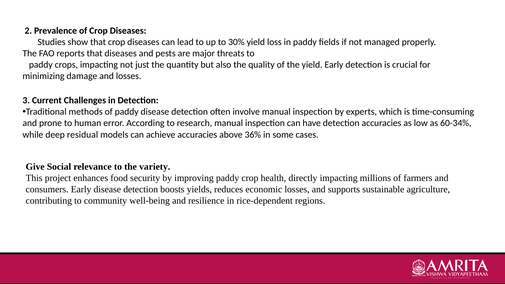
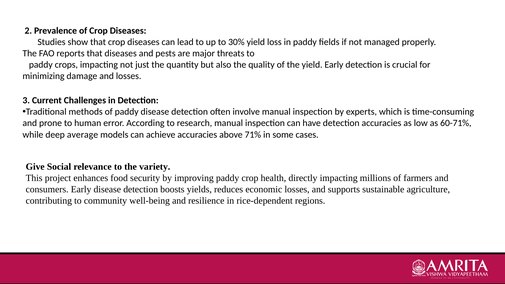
60-34%: 60-34% -> 60-71% (456, 123)
residual: residual -> average (83, 135)
36%: 36% -> 71% (253, 135)
